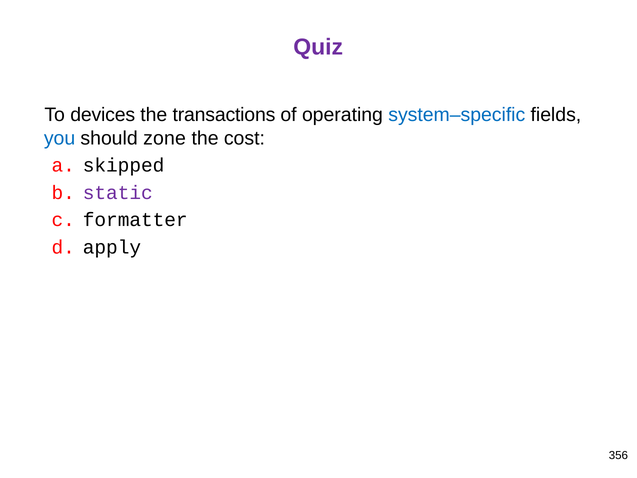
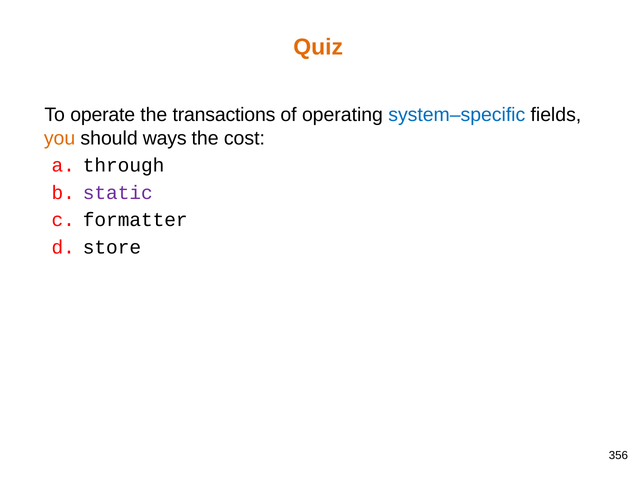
Quiz colour: purple -> orange (318, 47)
devices: devices -> operate (103, 115)
you colour: blue -> orange (60, 138)
zone: zone -> ways (165, 138)
skipped: skipped -> through (124, 165)
apply: apply -> store (112, 247)
